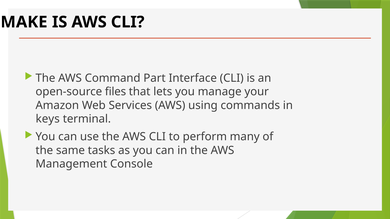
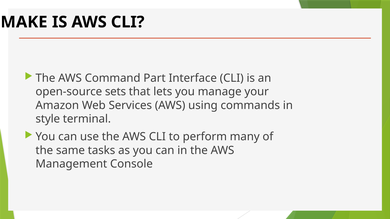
files: files -> sets (116, 92)
keys: keys -> style (48, 119)
